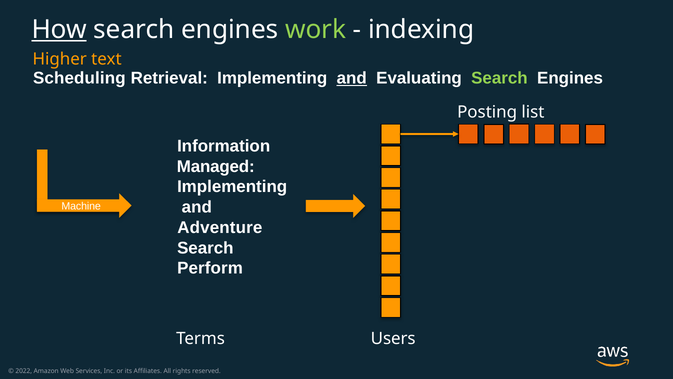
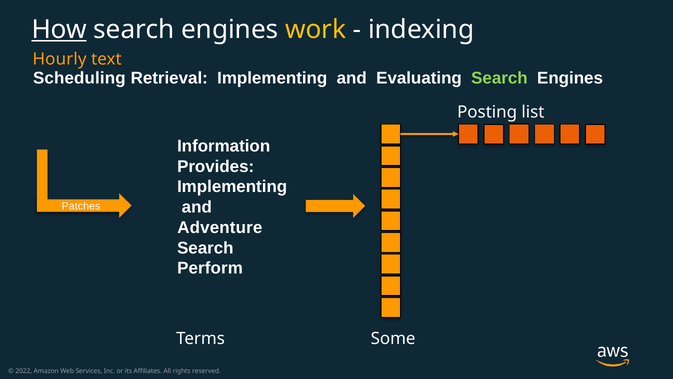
work colour: light green -> yellow (316, 29)
Higher: Higher -> Hourly (60, 59)
and underline: present -> none (352, 78)
Managed: Managed -> Provides (216, 166)
Machine: Machine -> Patches (81, 206)
Users: Users -> Some (393, 338)
